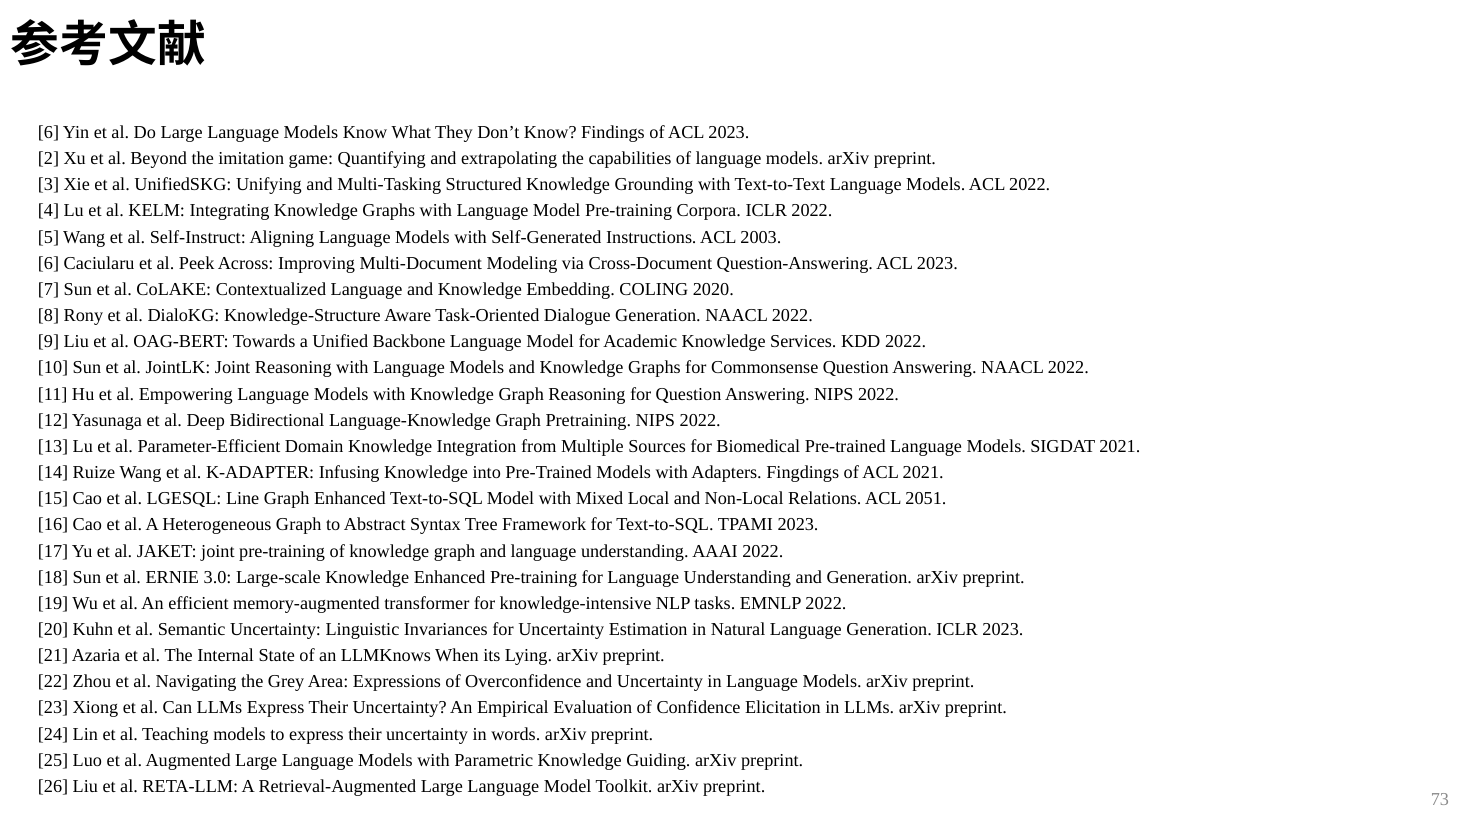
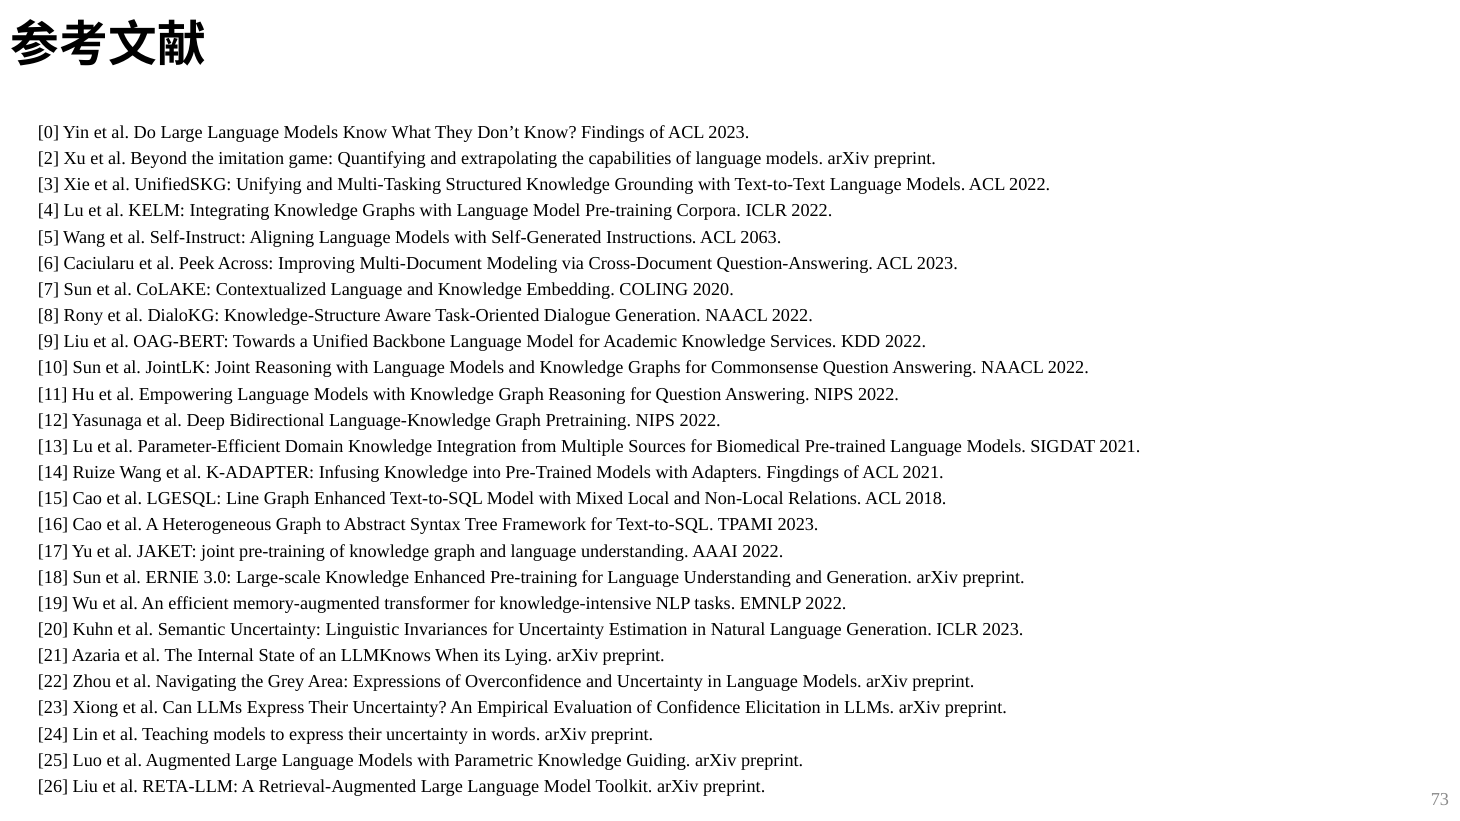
6: 6 -> 0 (49, 132)
2003: 2003 -> 2063 (761, 237)
2051: 2051 -> 2018 (926, 499)
